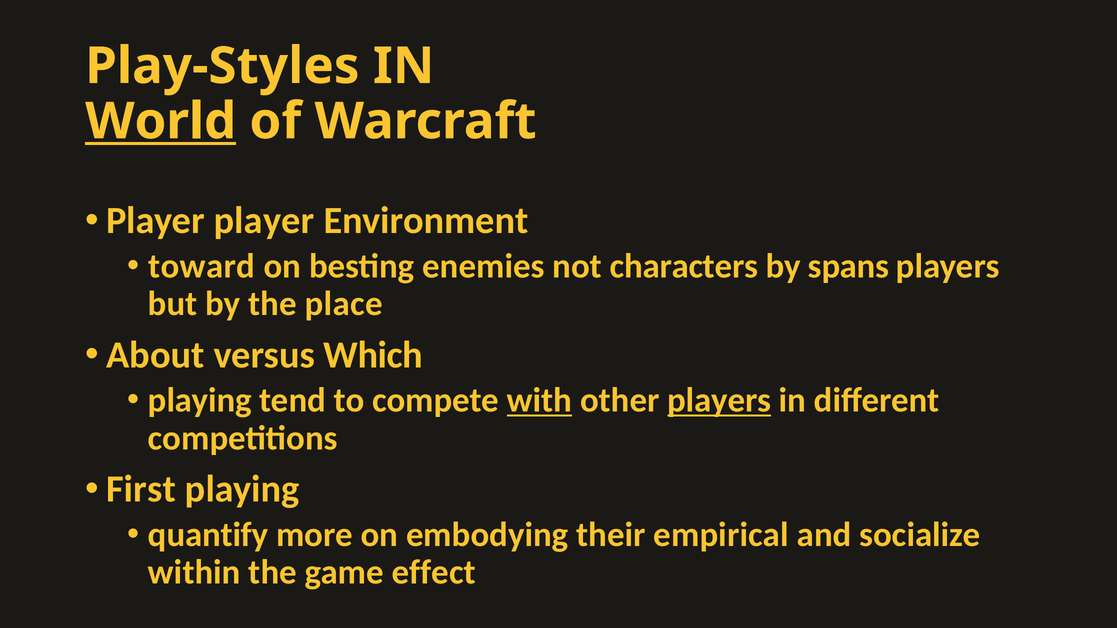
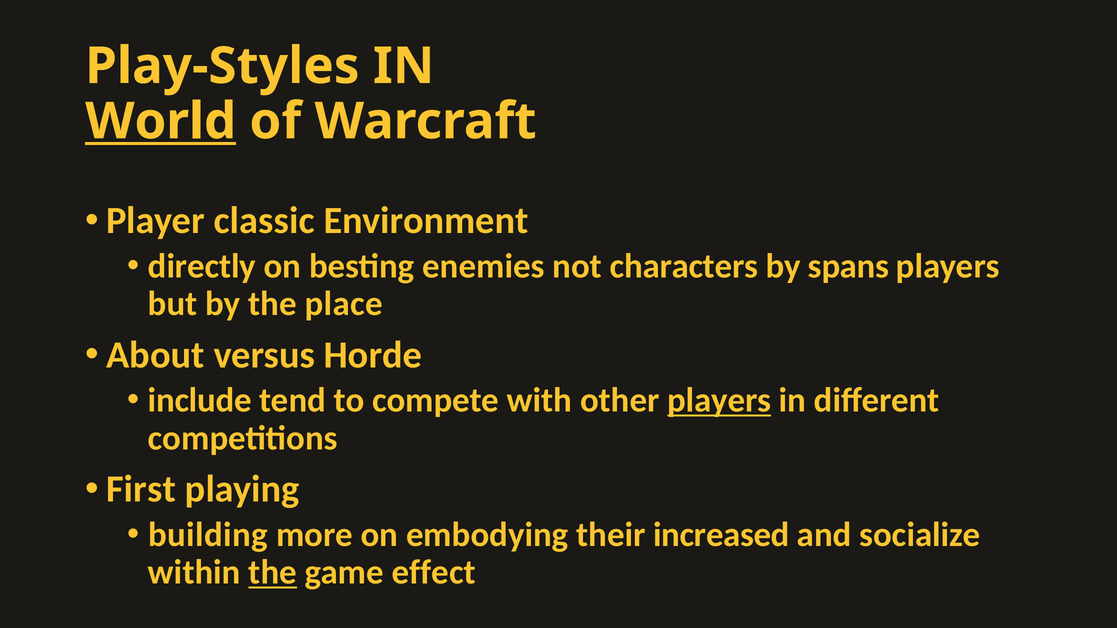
Player player: player -> classic (264, 221)
toward: toward -> directly (202, 266)
Which: Which -> Horde (373, 355)
playing: playing -> include (200, 401)
with underline: present -> none (540, 401)
quantify: quantify -> building (208, 535)
empirical: empirical -> increased (721, 535)
the underline: none -> present (273, 573)
